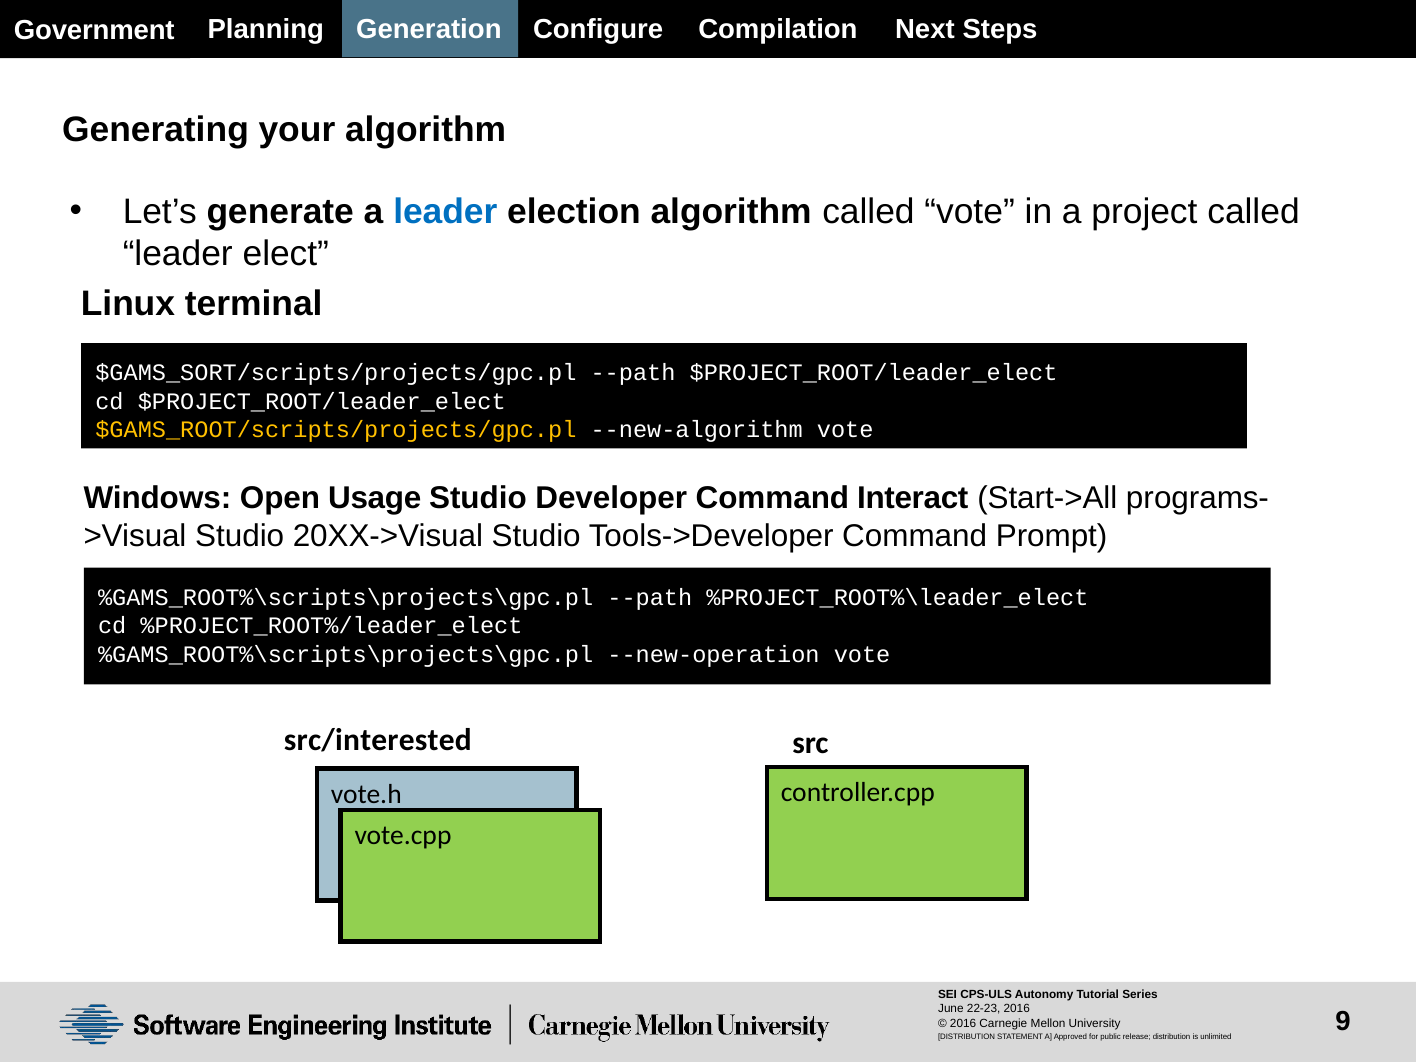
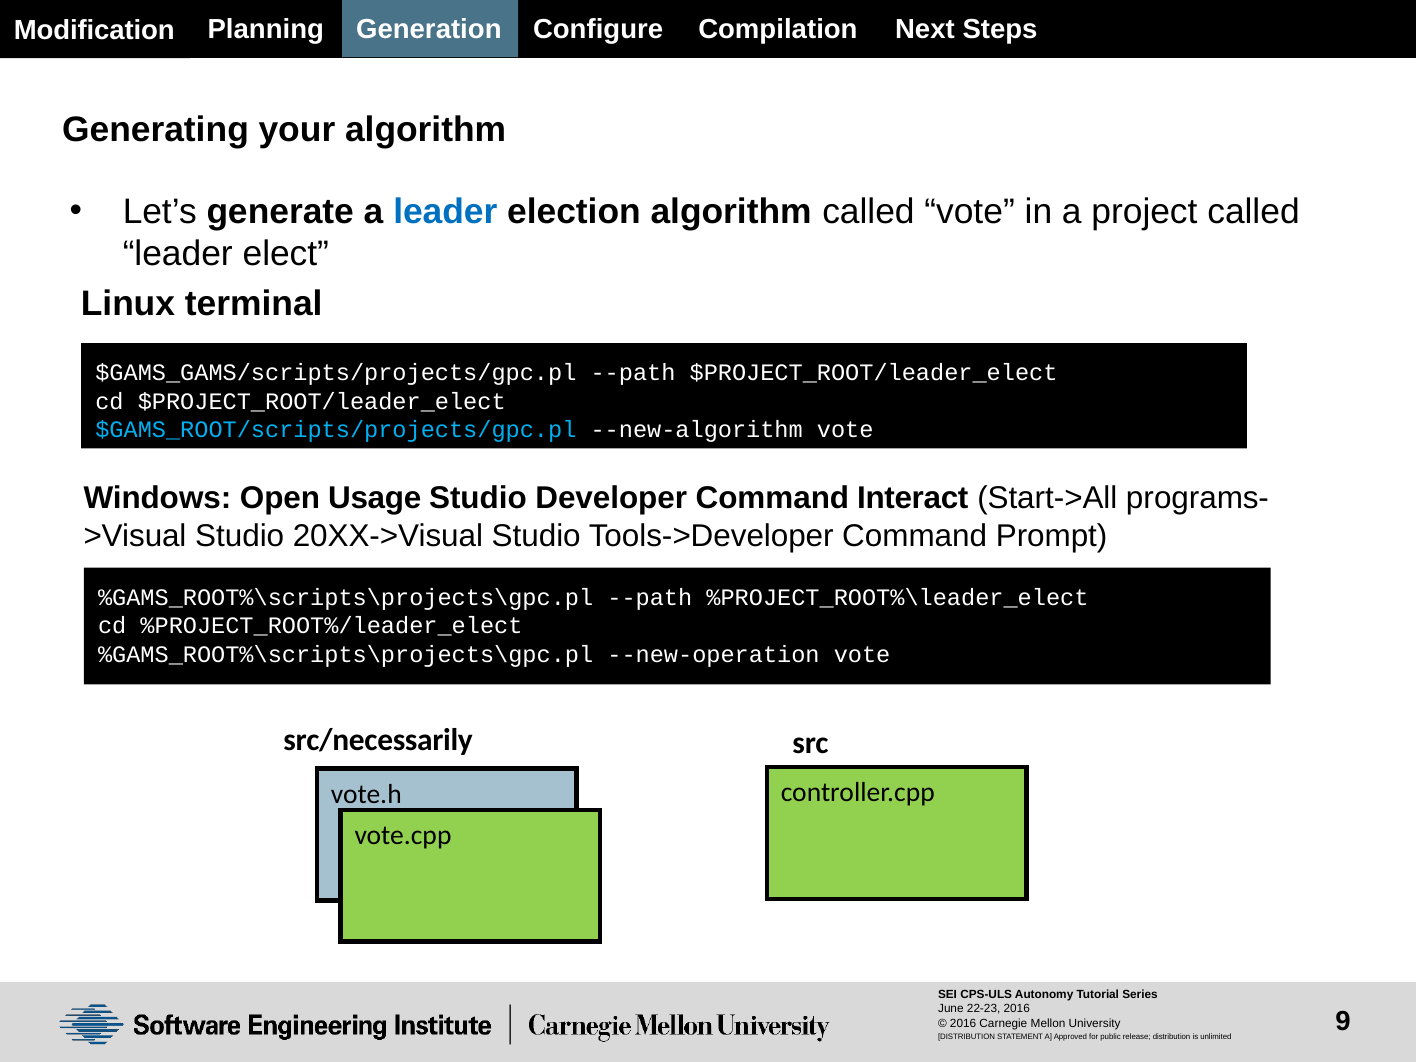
Government: Government -> Modification (94, 31)
$GAMS_SORT/scripts/projects/gpc.pl: $GAMS_SORT/scripts/projects/gpc.pl -> $GAMS_GAMS/scripts/projects/gpc.pl (336, 373)
$GAMS_ROOT/scripts/projects/gpc.pl colour: yellow -> light blue (336, 430)
src/interested: src/interested -> src/necessarily (378, 741)
